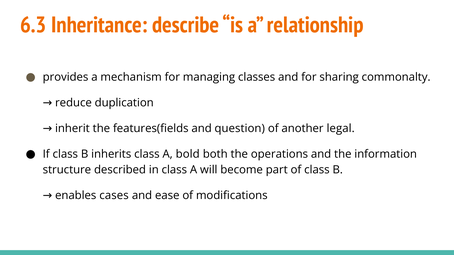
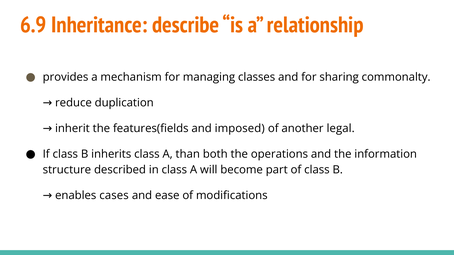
6.3: 6.3 -> 6.9 (33, 25)
question: question -> imposed (240, 129)
bold: bold -> than (188, 154)
